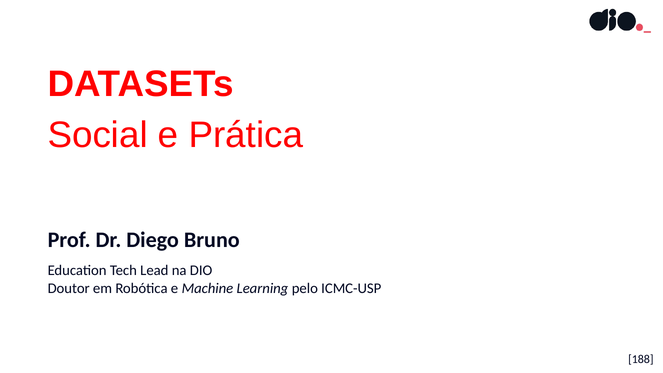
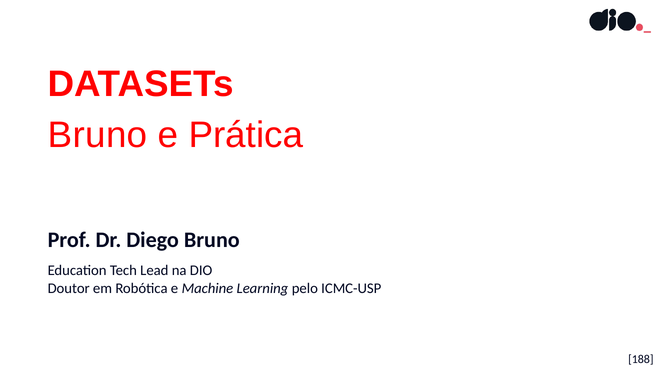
Social: Social -> Bruno (97, 135)
